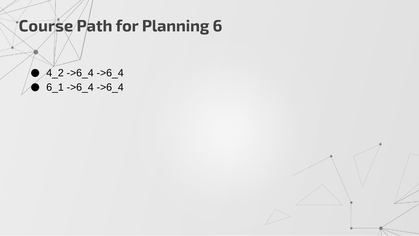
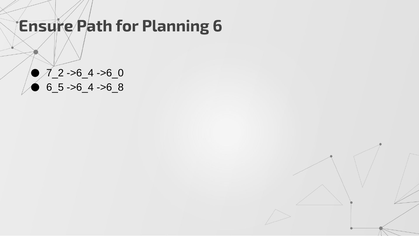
Course: Course -> Ensure (46, 26)
4_2: 4_2 -> 7_2 (55, 73)
->6_4: ->6_4 -> ->6_0 (110, 73)
6_1: 6_1 -> 6_5 (55, 87)
->6_4: ->6_4 -> ->6_8 (110, 87)
